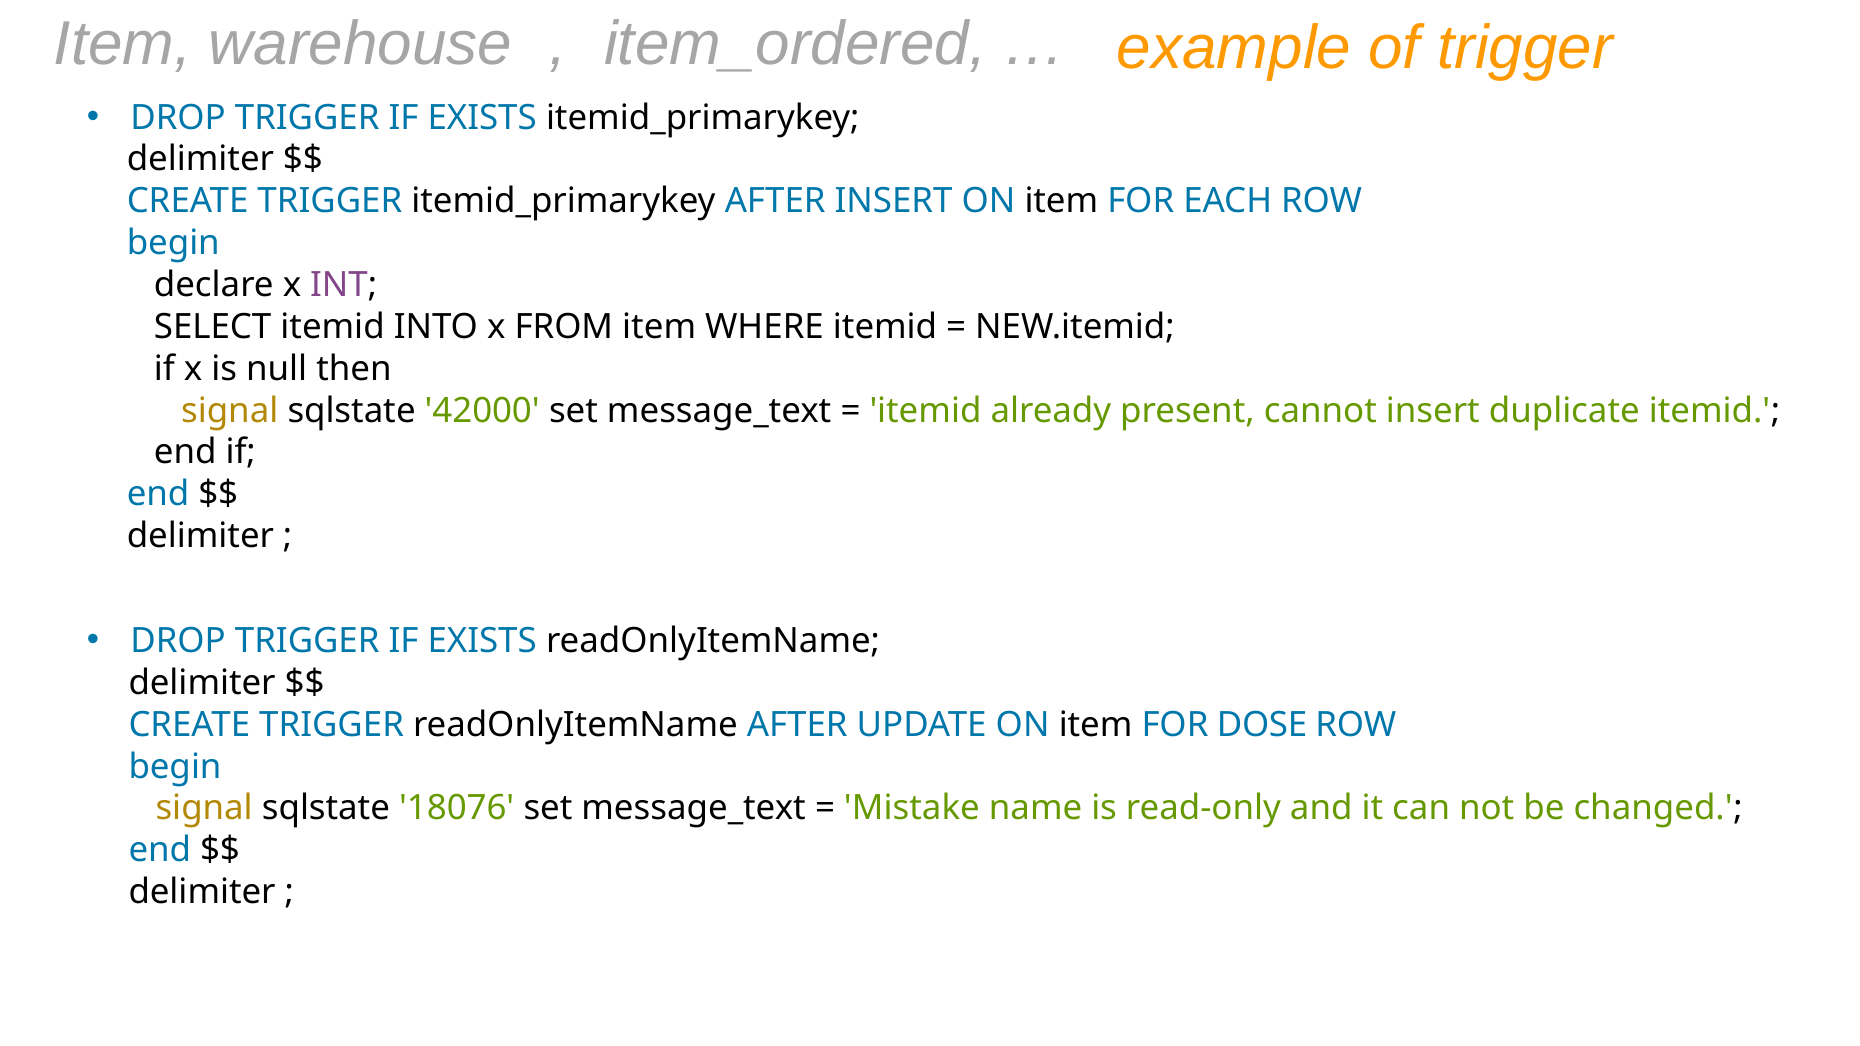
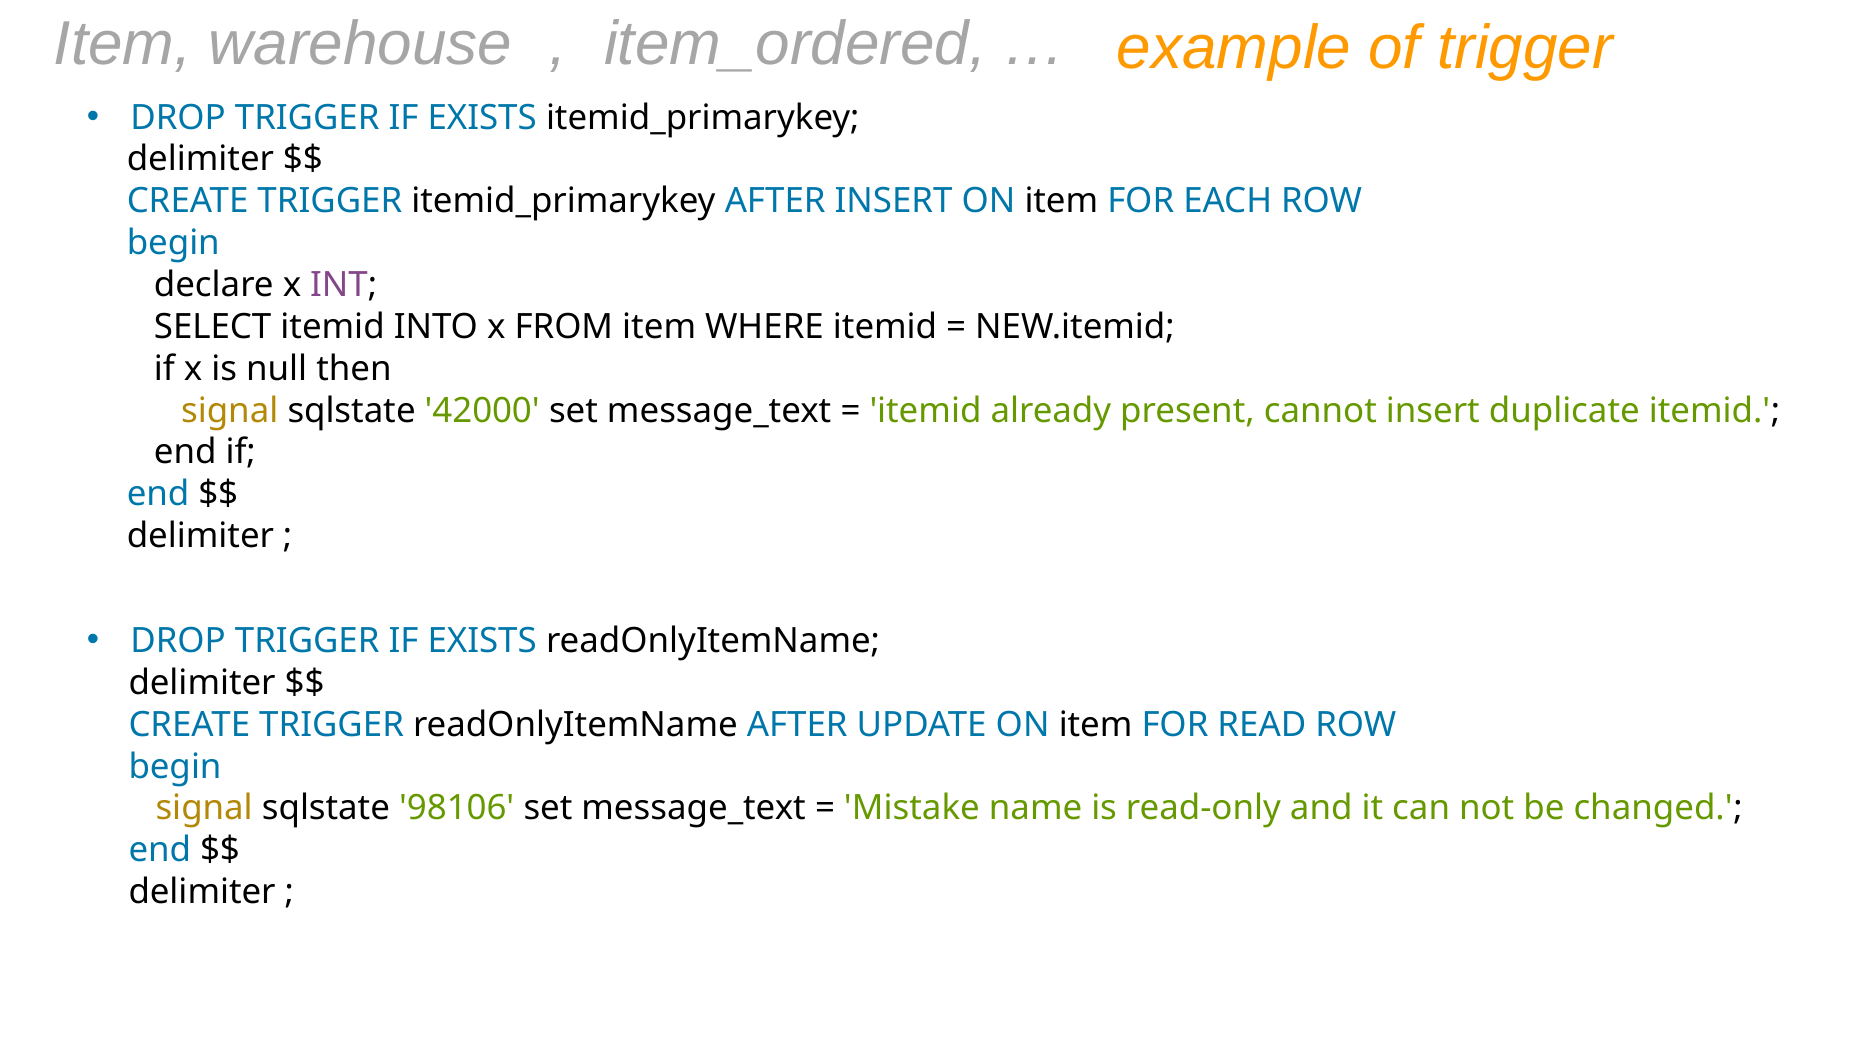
DOSE: DOSE -> READ (1262, 725)
18076: 18076 -> 98106 (457, 809)
